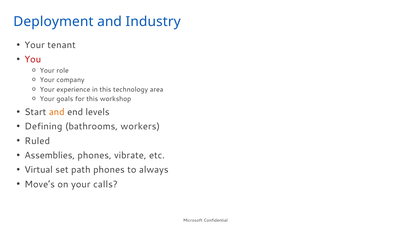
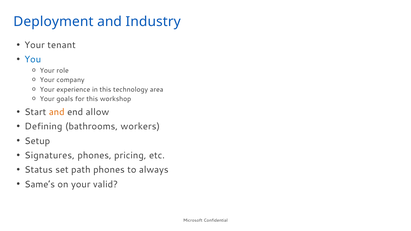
You colour: red -> blue (33, 60)
levels: levels -> allow (97, 112)
Ruled: Ruled -> Setup (37, 141)
Assemblies: Assemblies -> Signatures (50, 155)
vibrate: vibrate -> pricing (130, 155)
Virtual: Virtual -> Status (39, 170)
Move’s: Move’s -> Same’s (40, 184)
calls: calls -> valid (106, 184)
